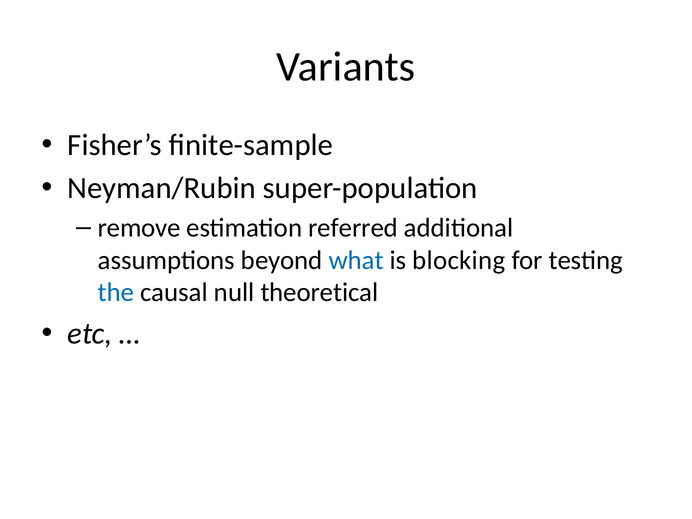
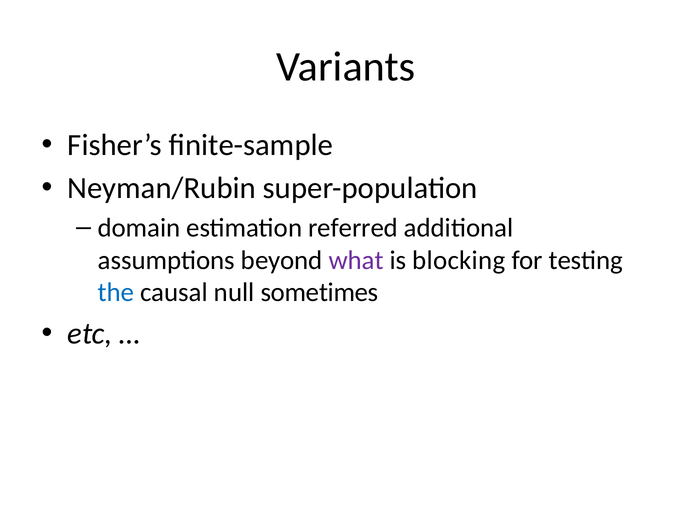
remove: remove -> domain (139, 228)
what colour: blue -> purple (356, 260)
theoretical: theoretical -> sometimes (320, 293)
